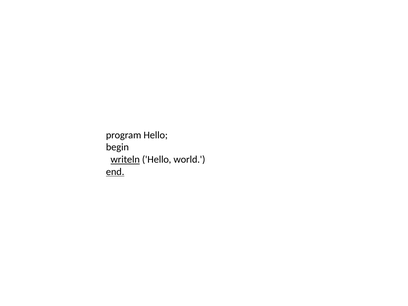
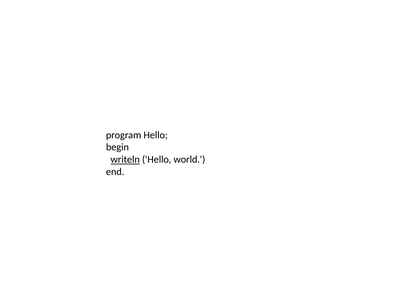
end underline: present -> none (115, 172)
